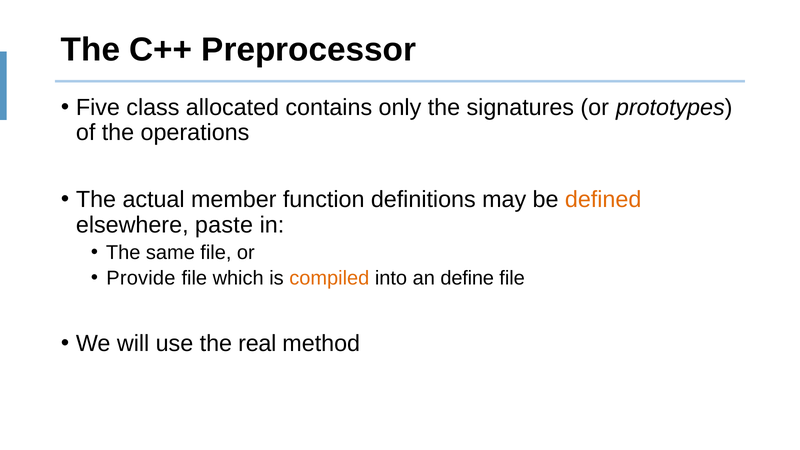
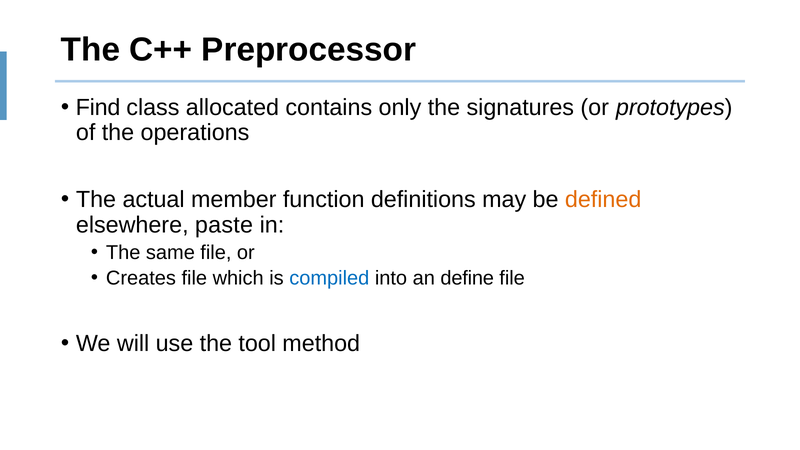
Five: Five -> Find (98, 107)
Provide: Provide -> Creates (141, 278)
compiled colour: orange -> blue (329, 278)
real: real -> tool (257, 343)
